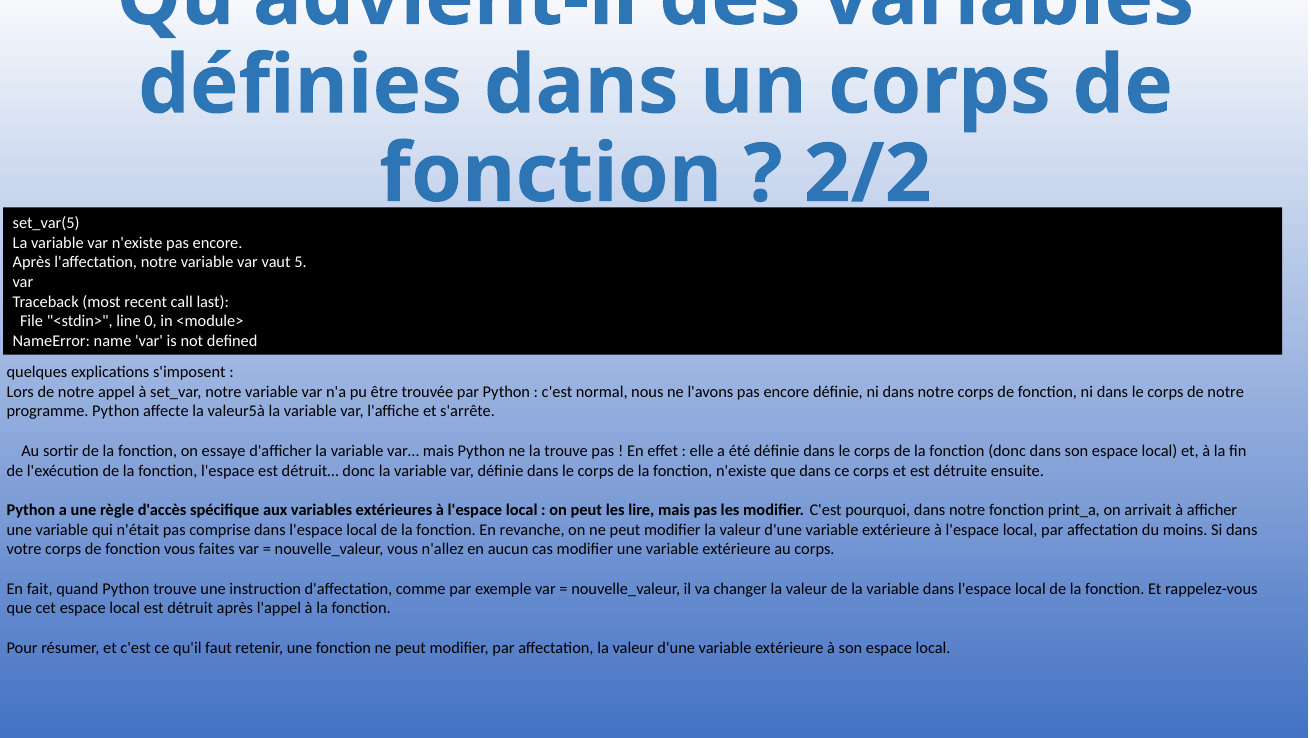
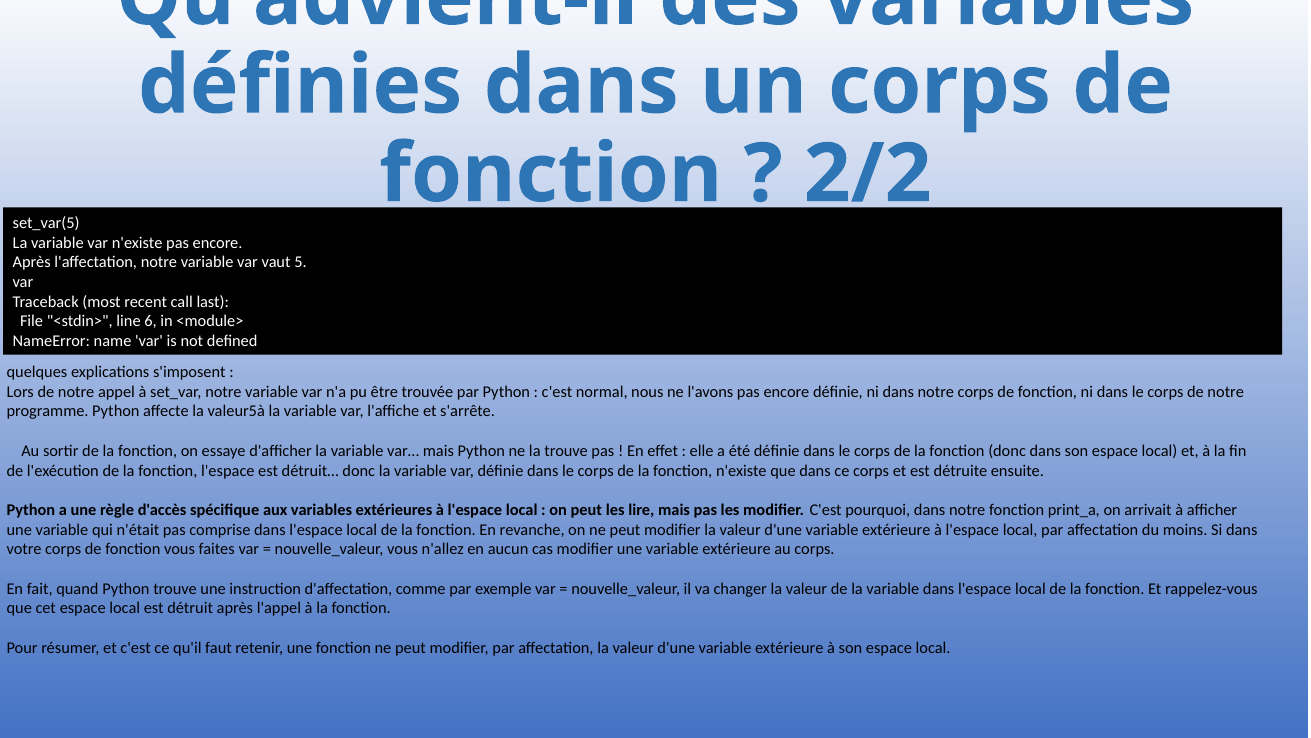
0: 0 -> 6 (151, 321)
